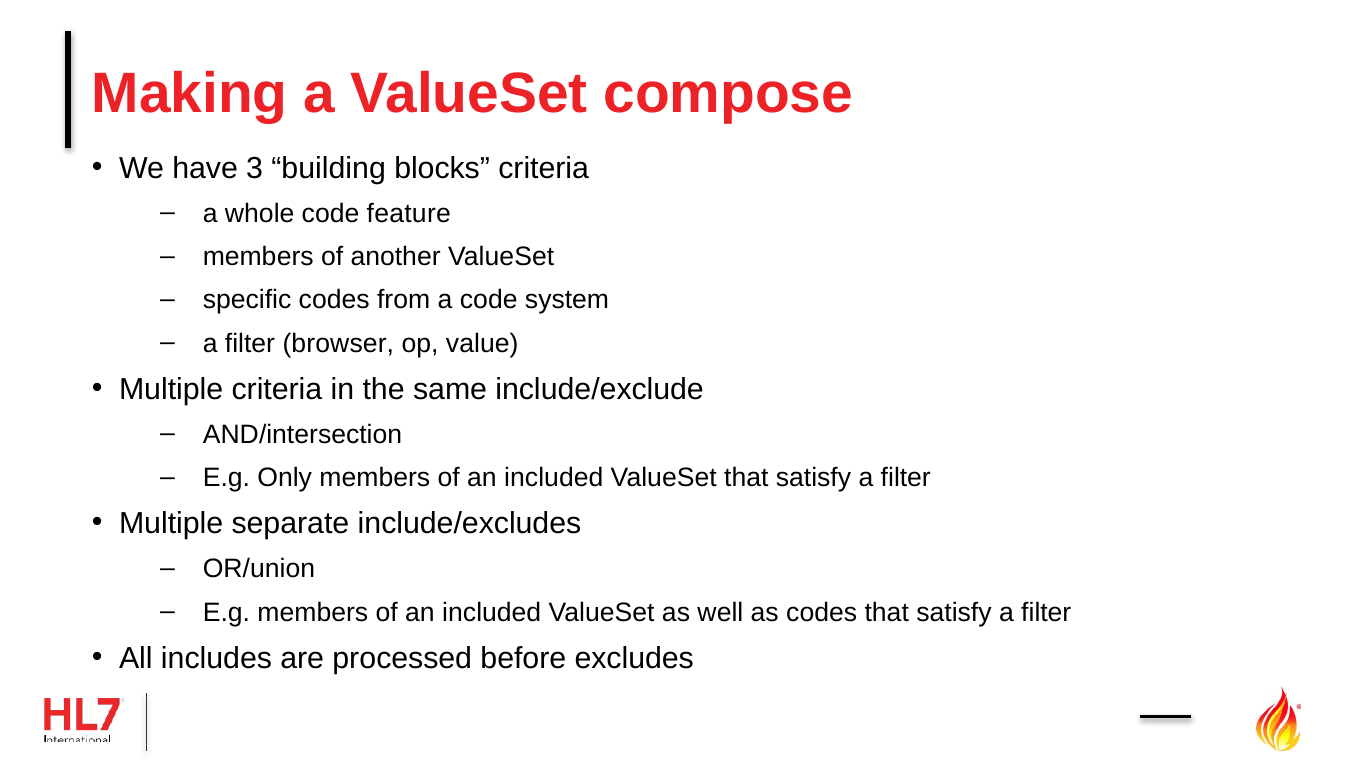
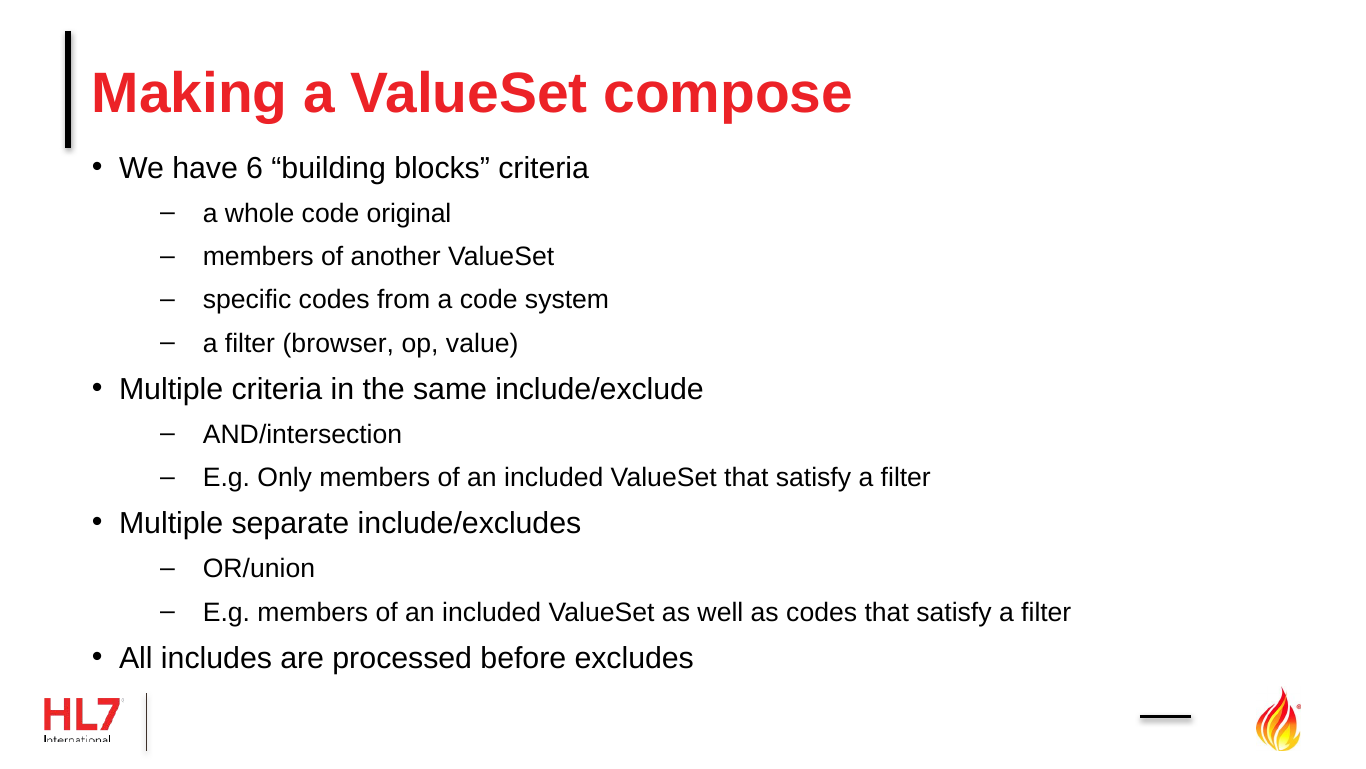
3: 3 -> 6 (255, 168)
feature: feature -> original (409, 213)
